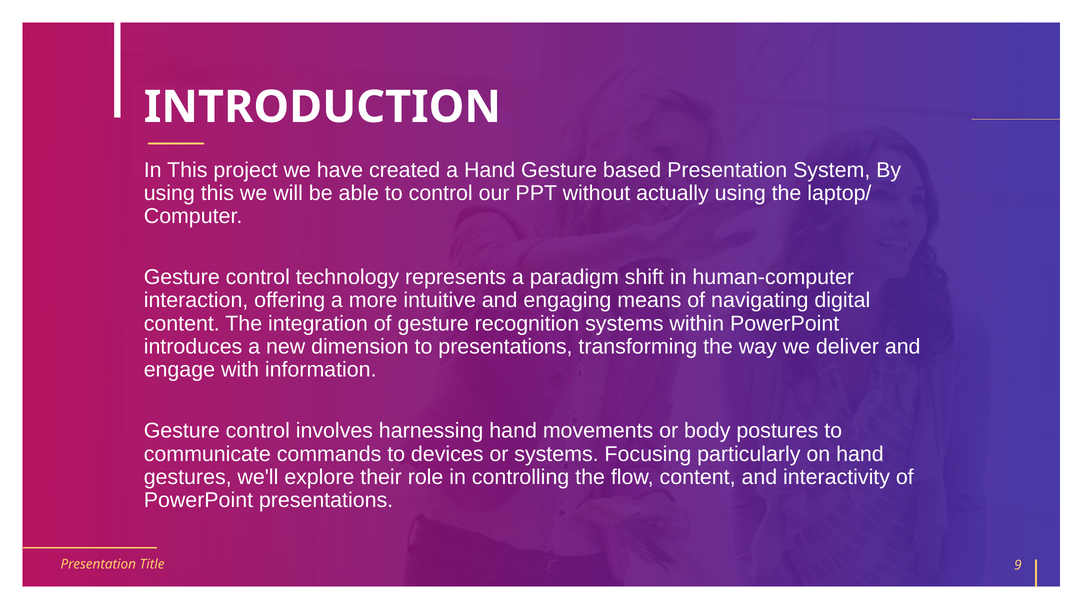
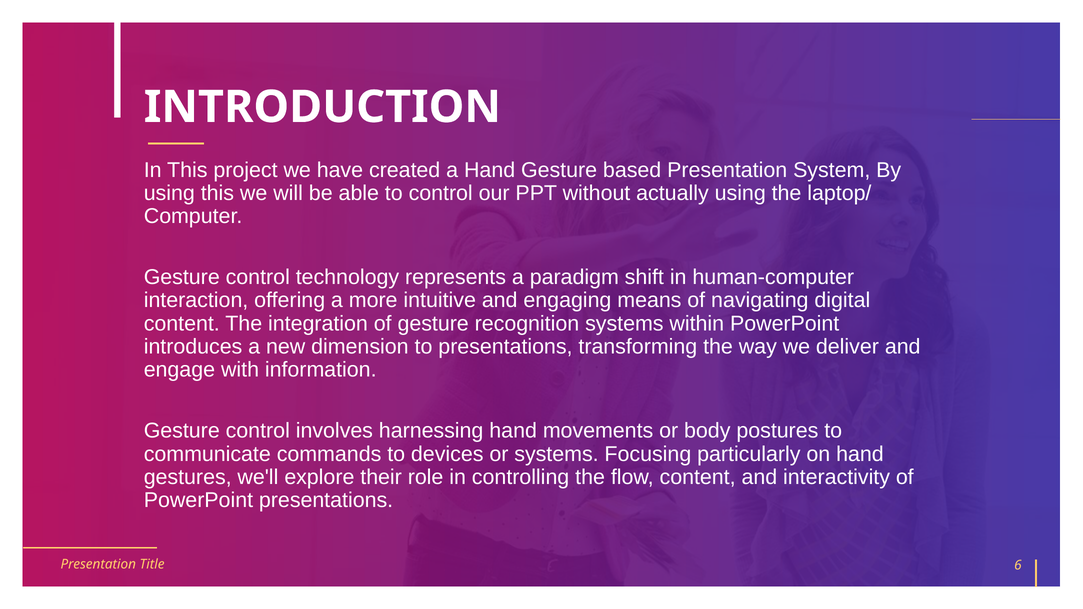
9: 9 -> 6 (1018, 566)
